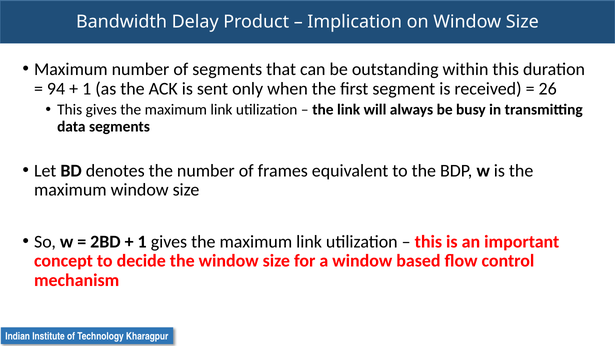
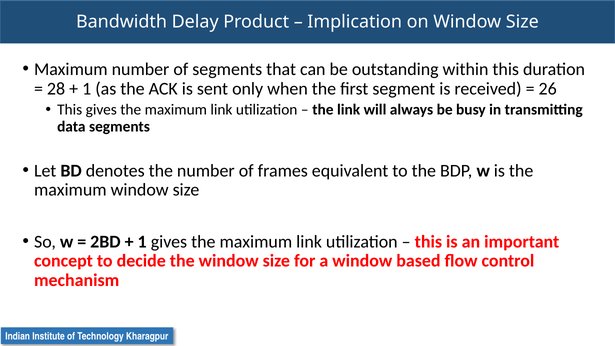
94: 94 -> 28 (56, 89)
